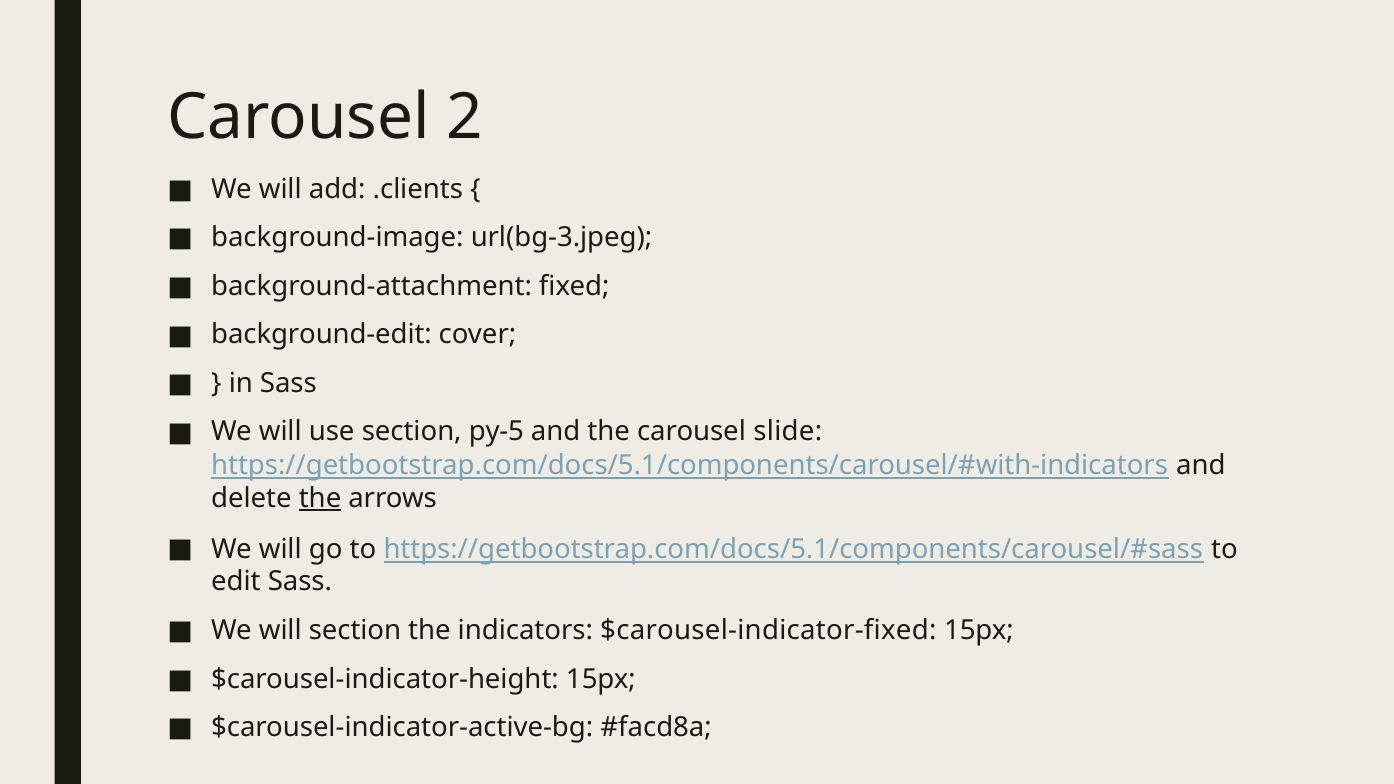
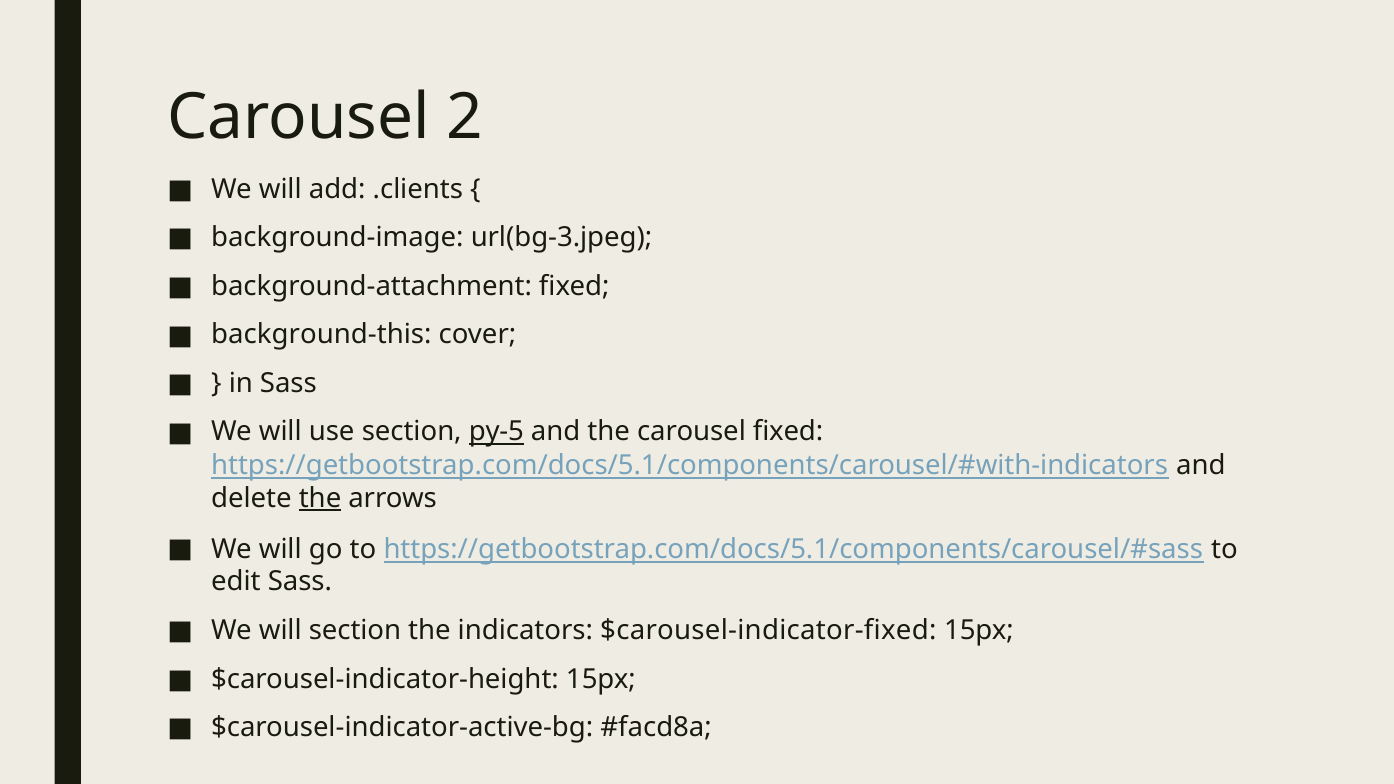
background-edit: background-edit -> background-this (321, 335)
py-5 underline: none -> present (496, 432)
carousel slide: slide -> fixed (788, 432)
